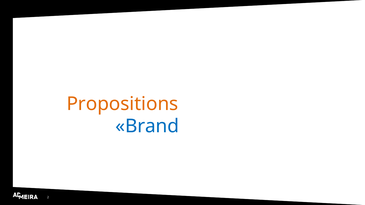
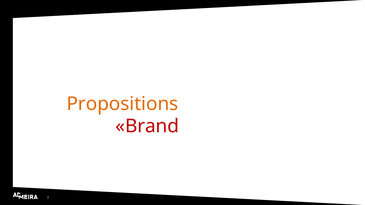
Brand colour: blue -> red (147, 126)
